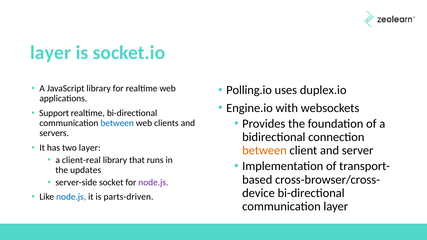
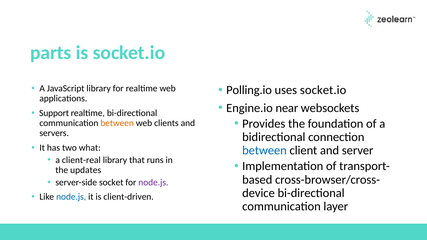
layer: layer -> parts (51, 53)
uses duplex.io: duplex.io -> socket.io (323, 90)
with: with -> near (287, 108)
between colour: blue -> orange (117, 123)
two layer: layer -> what (90, 148)
between colour: orange -> blue (264, 151)
parts-driven: parts-driven -> client-driven (129, 197)
